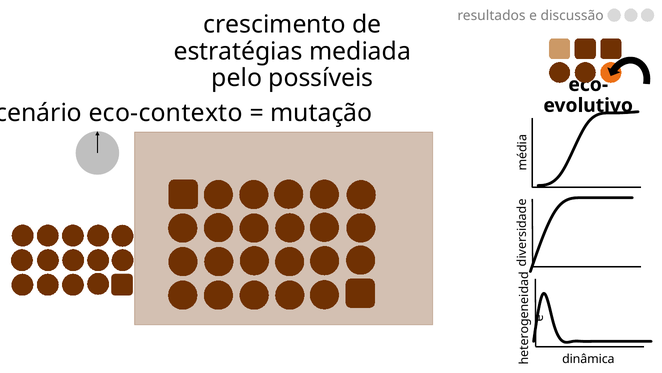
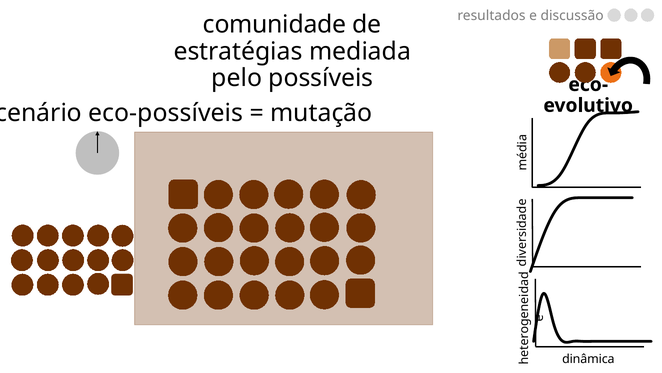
crescimento: crescimento -> comunidade (275, 24)
eco-contexto: eco-contexto -> eco-possíveis (166, 113)
